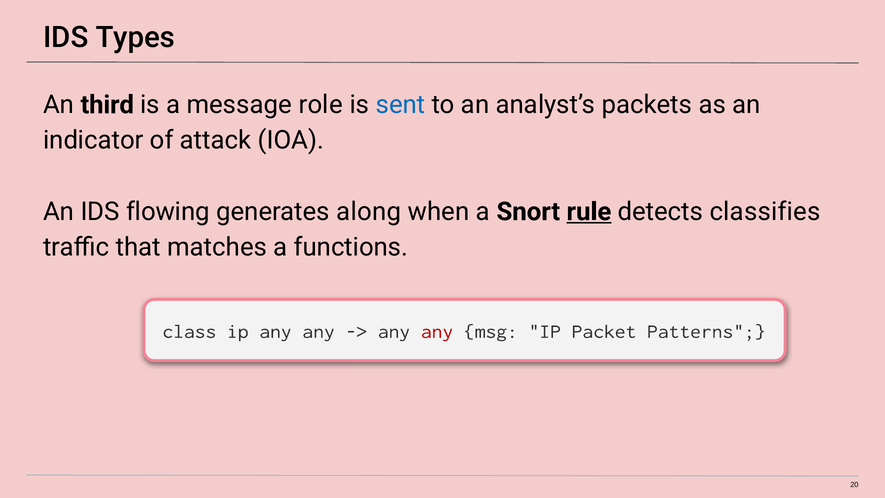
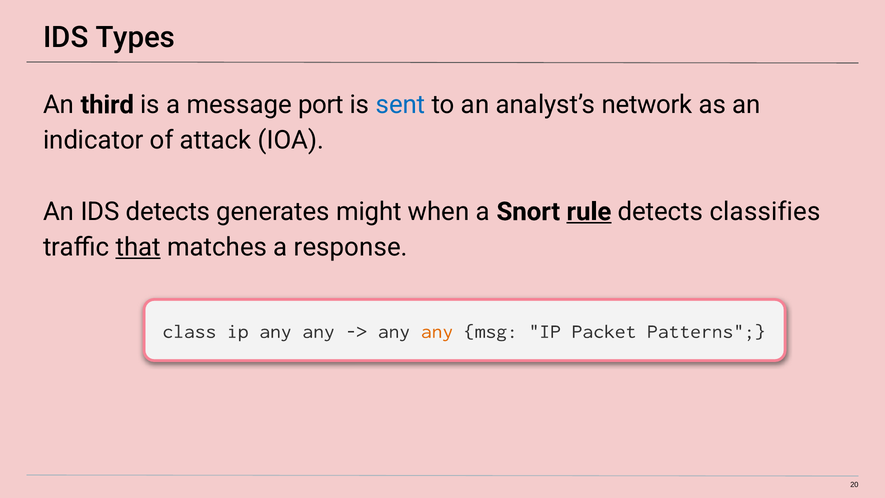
role: role -> port (321, 105)
packets: packets -> network (647, 105)
IDS flowing: flowing -> detects (168, 212)
along: along -> might (369, 212)
that underline: none -> present (138, 247)
functions: functions -> response (351, 247)
any colour: red -> orange (437, 331)
